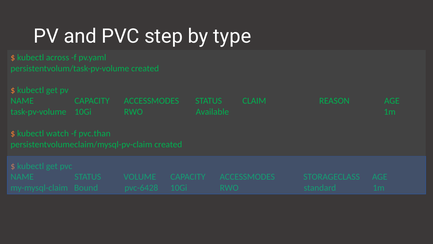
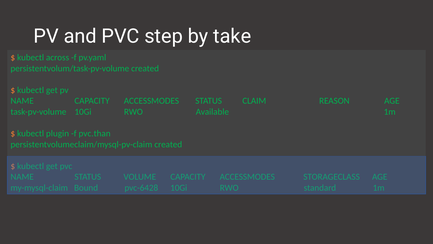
type: type -> take (232, 36)
watch: watch -> plugin (58, 133)
